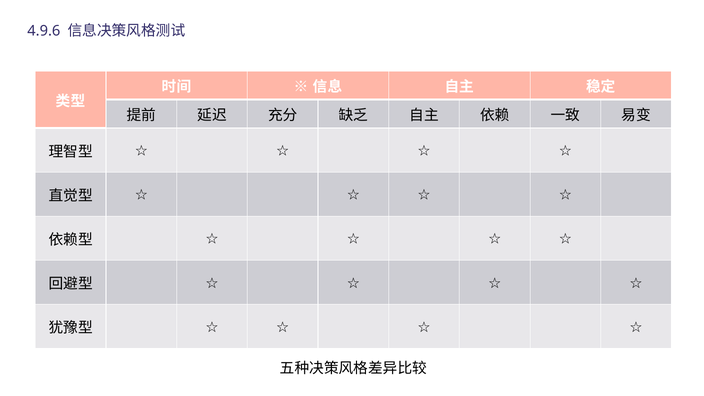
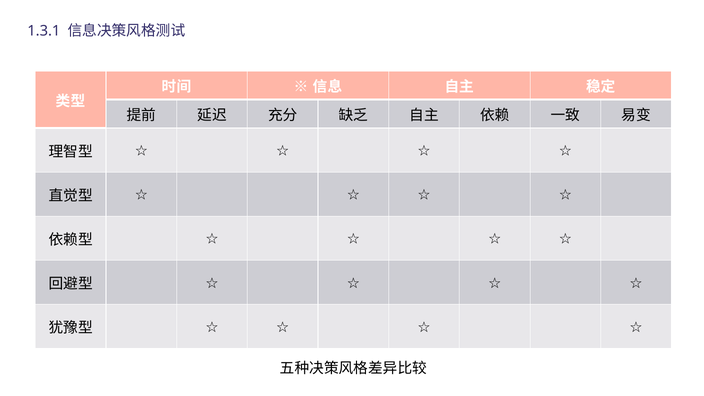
4.9.6: 4.9.6 -> 1.3.1 (44, 31)
